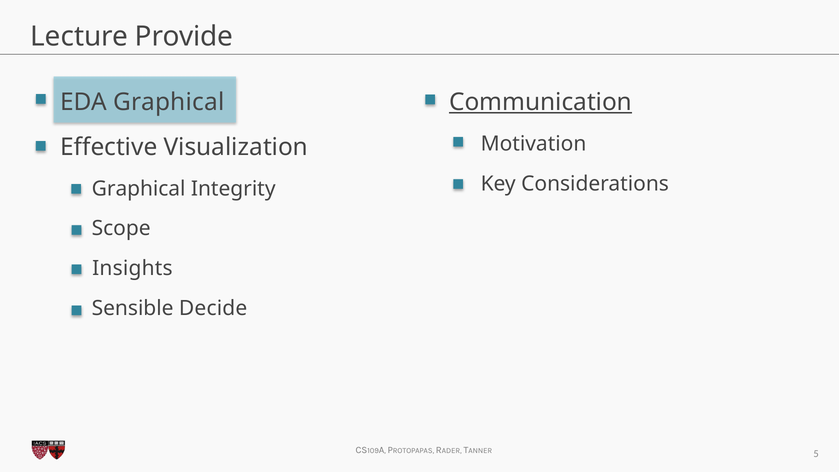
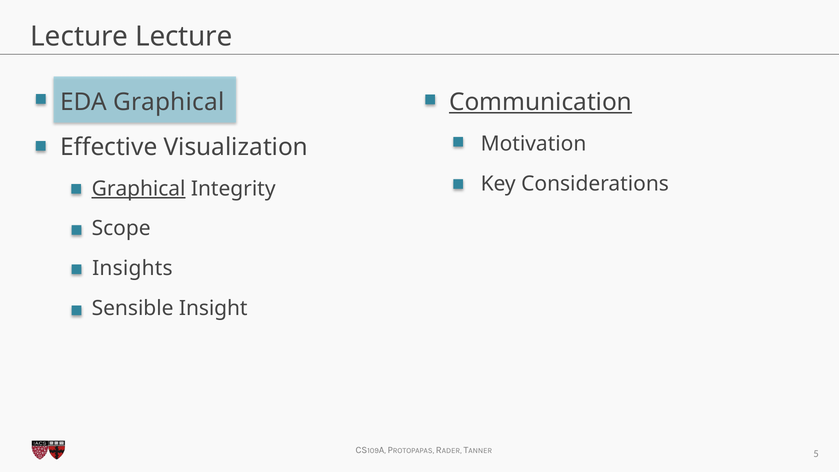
Lecture Provide: Provide -> Lecture (184, 37)
Graphical underline: none -> present (139, 189)
Decide: Decide -> Insight (213, 308)
